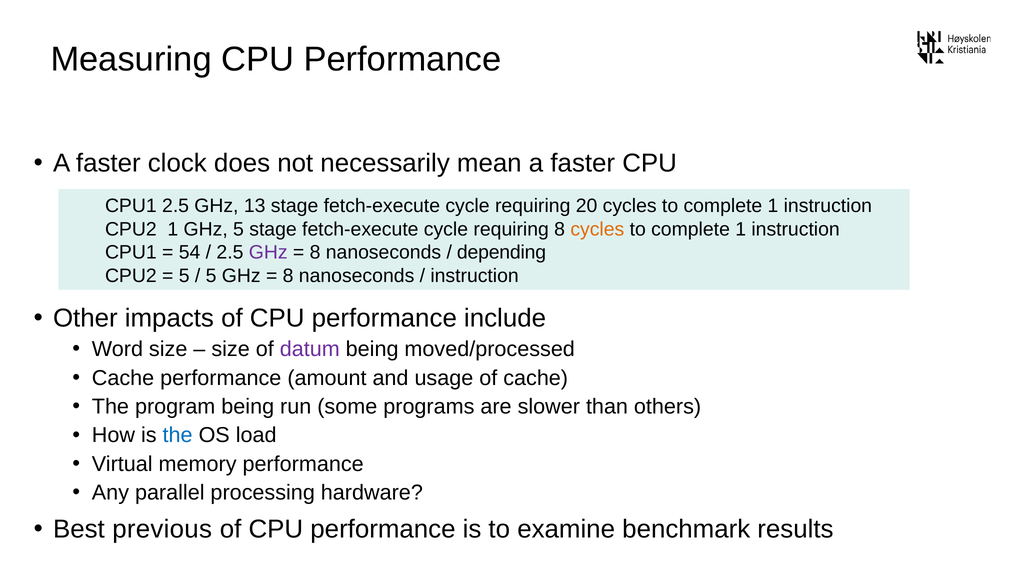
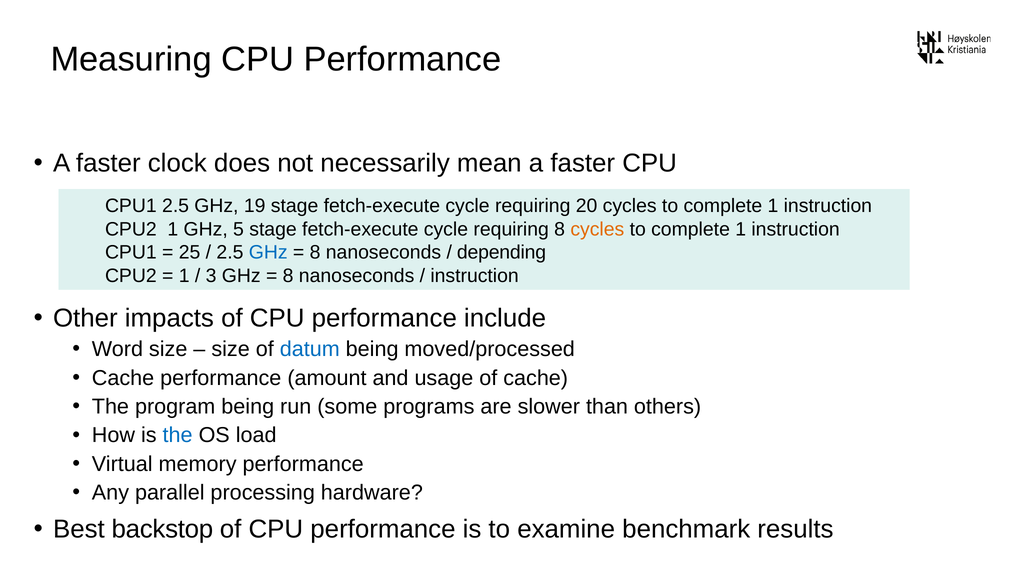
13: 13 -> 19 (255, 206)
54: 54 -> 25 (190, 253)
GHz colour: purple -> blue (268, 253)
5: 5 -> 1 (184, 276)
5: 5 -> 3 (211, 276)
datum colour: purple -> blue (310, 349)
previous: previous -> backstop (162, 529)
